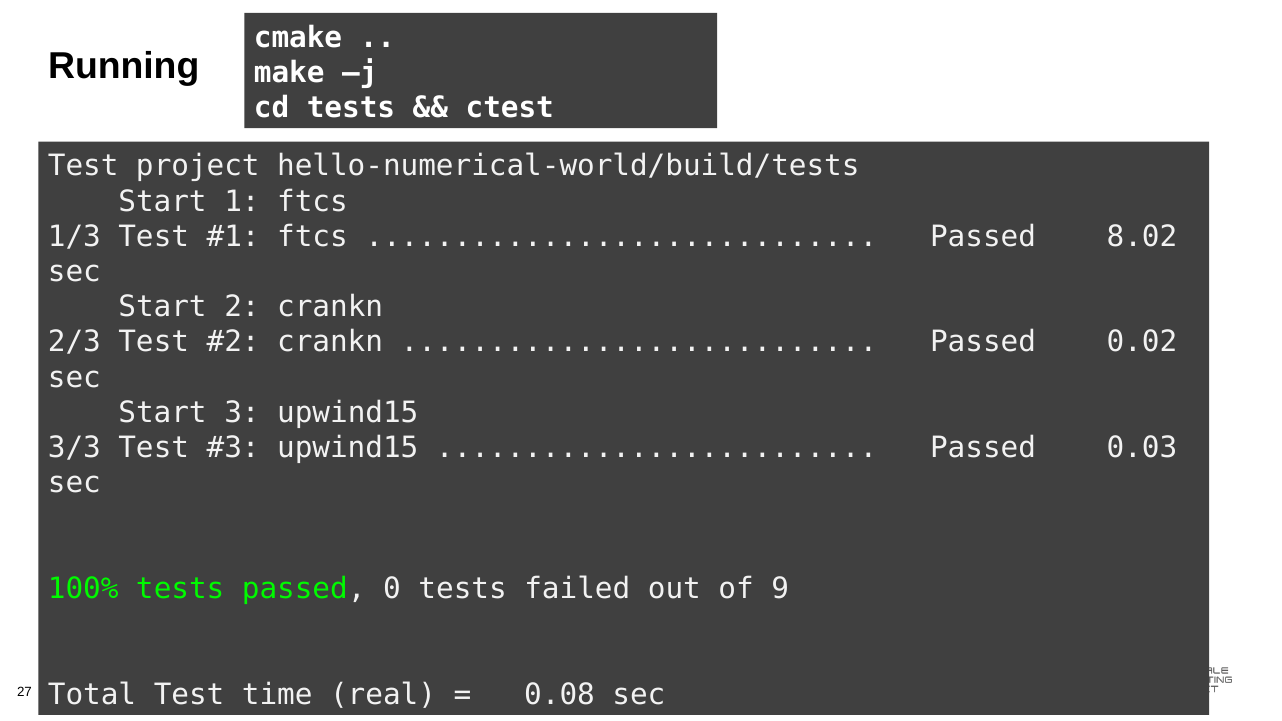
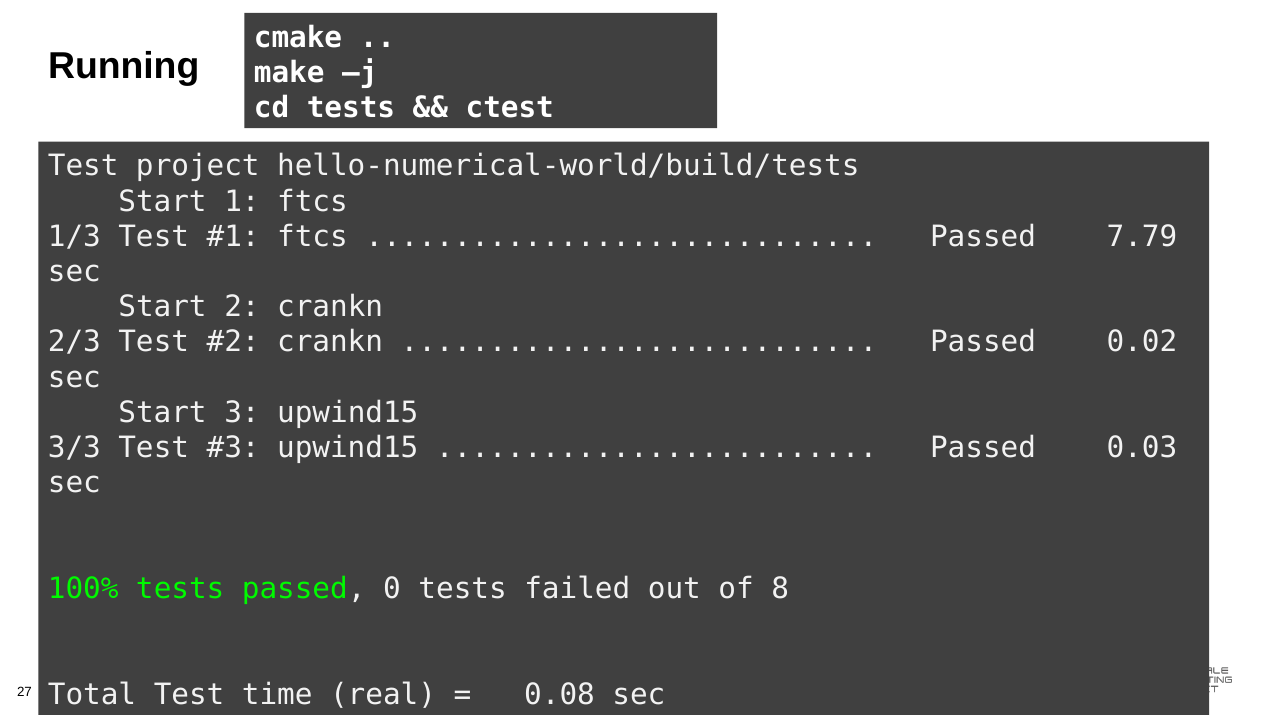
8.02: 8.02 -> 7.79 (1142, 237)
9: 9 -> 8 (780, 589)
